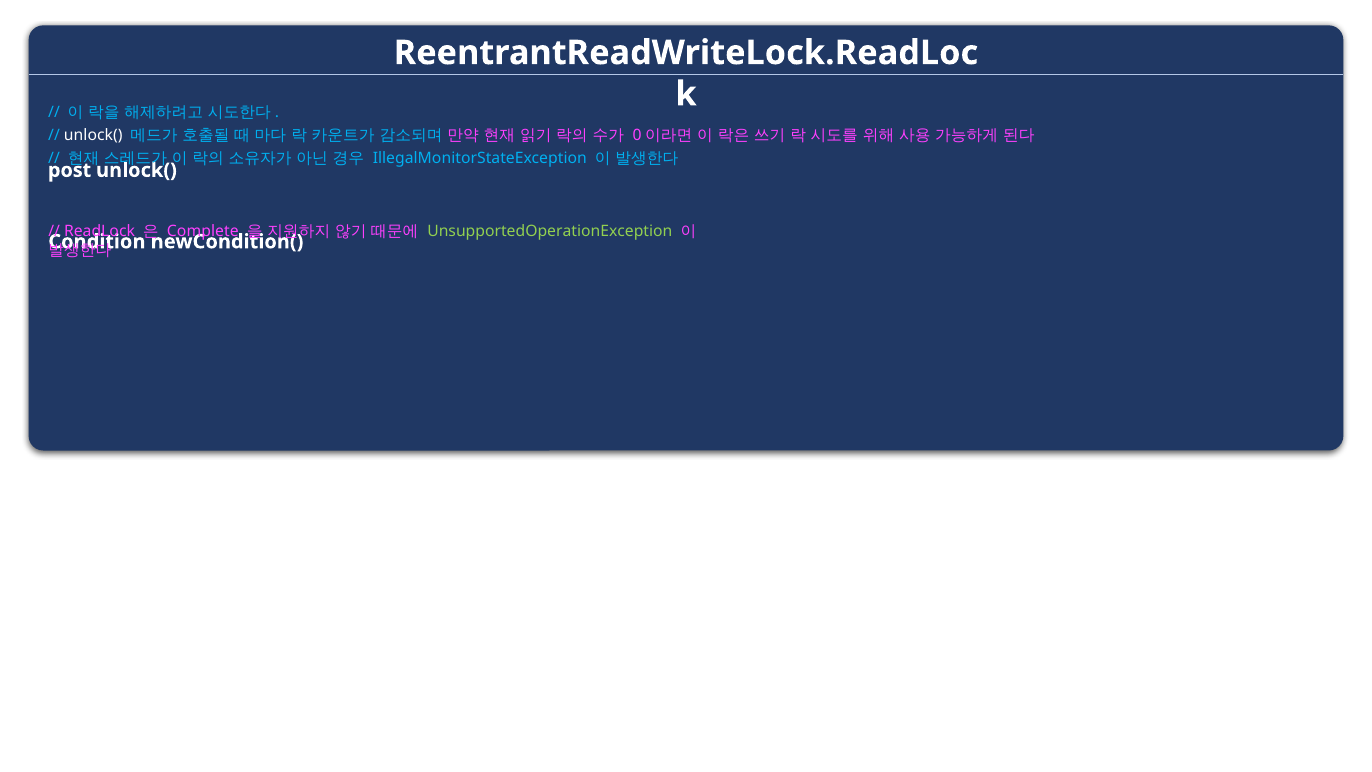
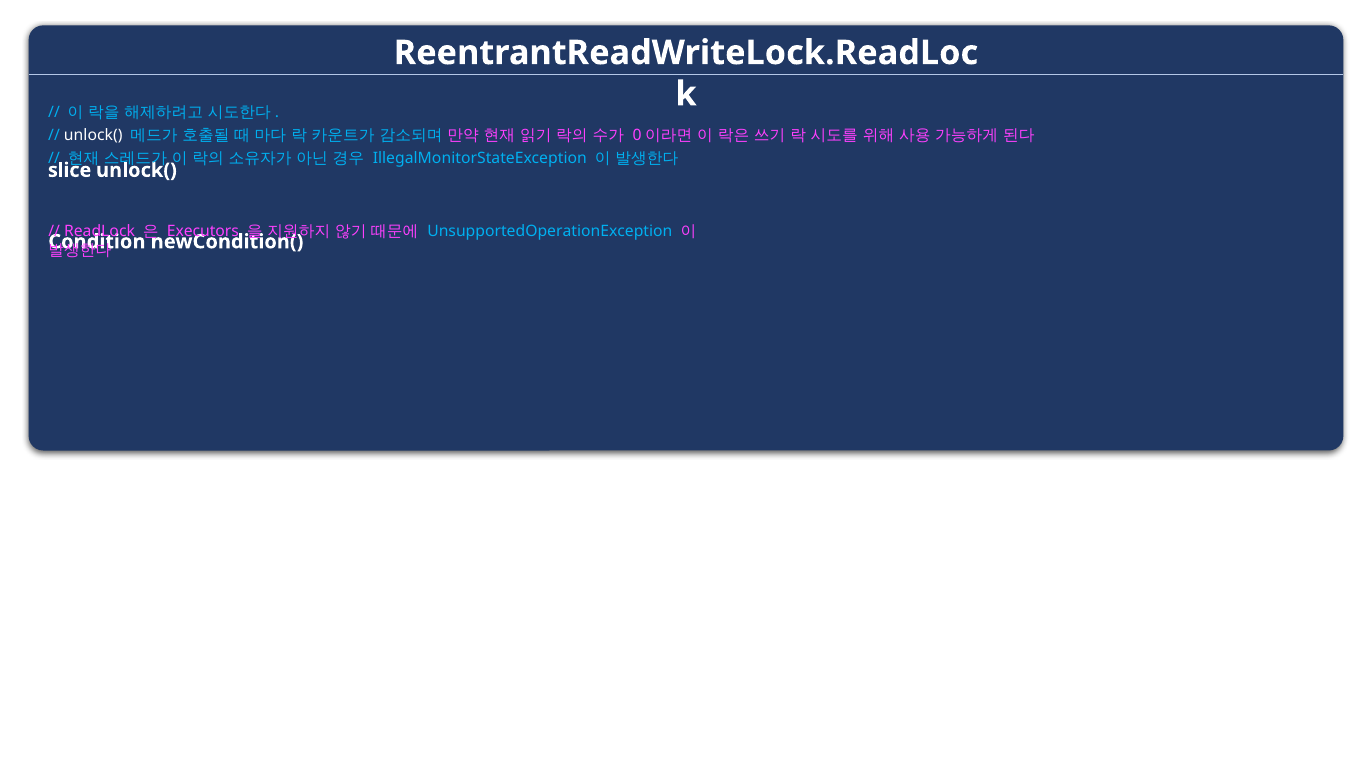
post: post -> slice (70, 170)
Complete: Complete -> Executors (203, 231)
UnsupportedOperationException colour: light green -> light blue (550, 231)
